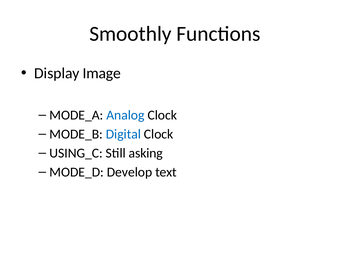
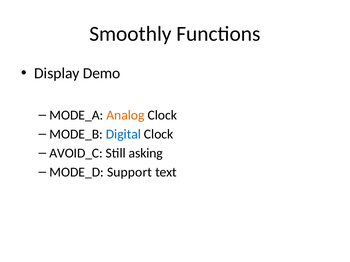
Image: Image -> Demo (102, 73)
Analog colour: blue -> orange (125, 115)
USING_C: USING_C -> AVOID_C (76, 153)
Develop: Develop -> Support (129, 173)
